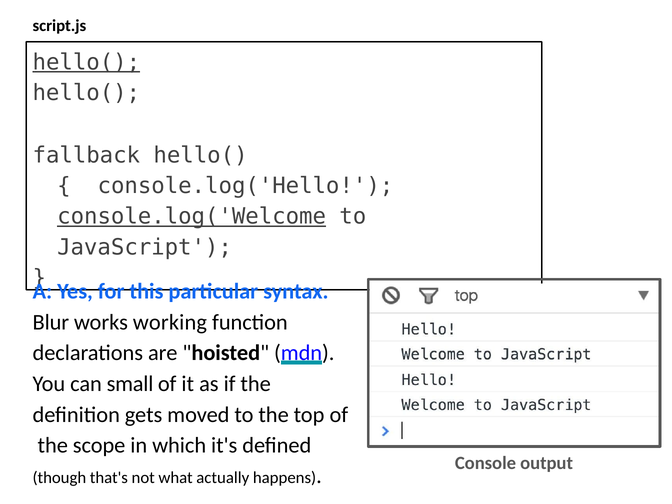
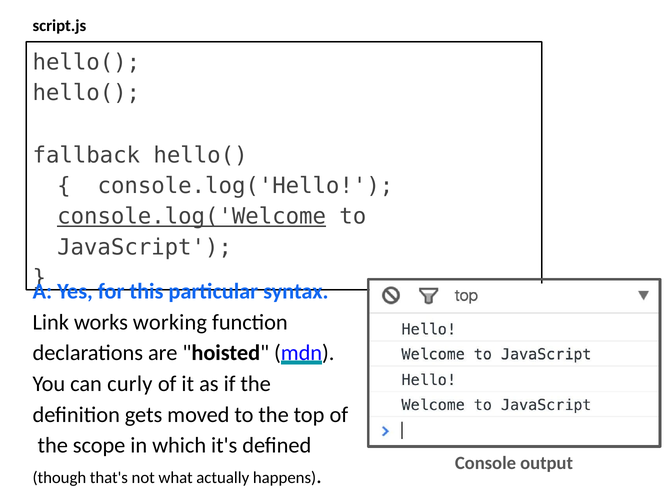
hello( underline: present -> none (86, 62)
Blur: Blur -> Link (51, 322)
small: small -> curly (130, 384)
